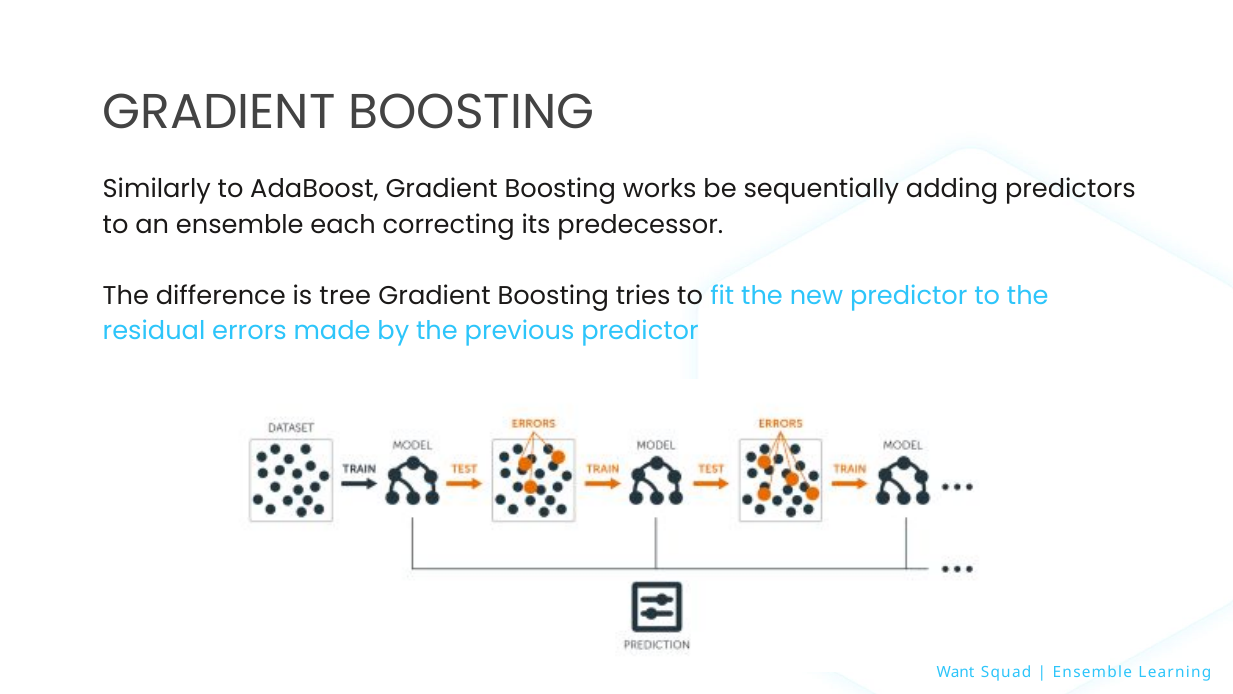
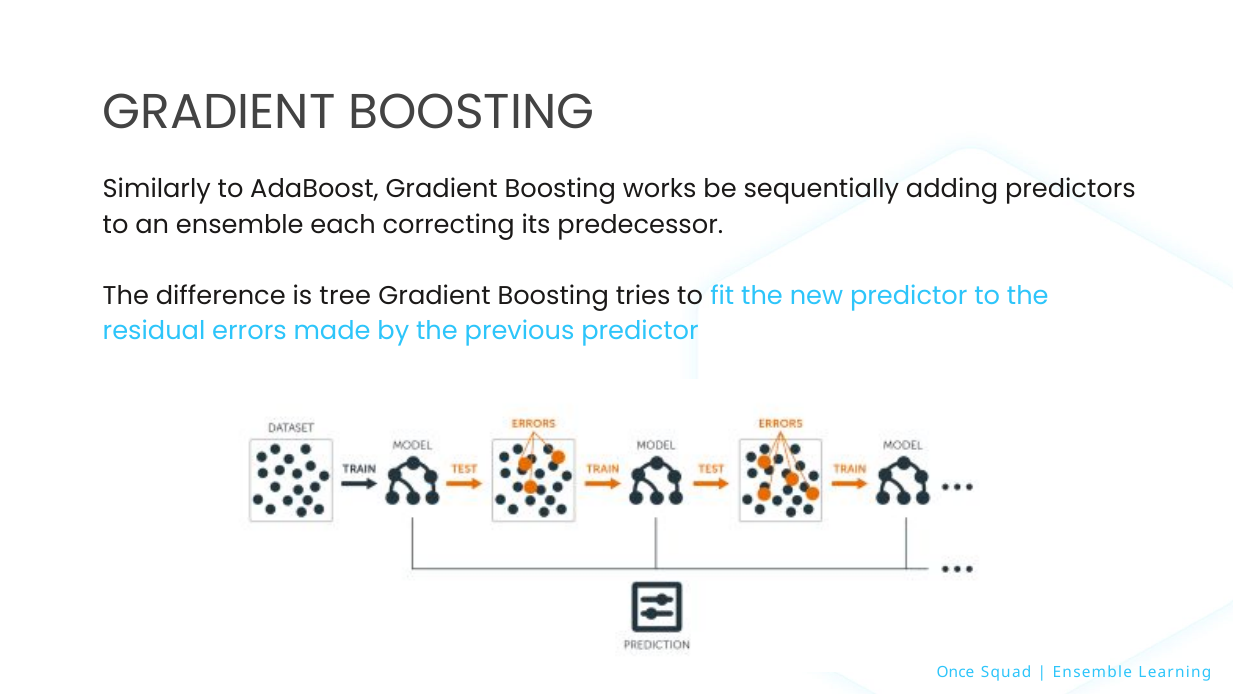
Want: Want -> Once (956, 672)
